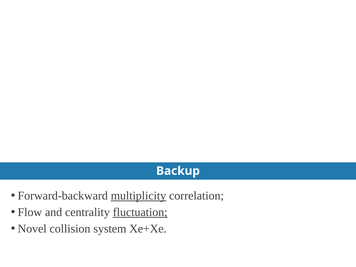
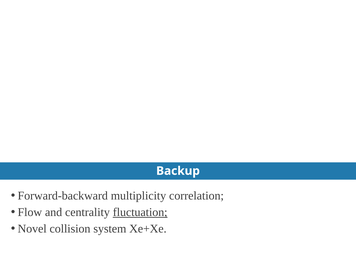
multiplicity underline: present -> none (138, 196)
